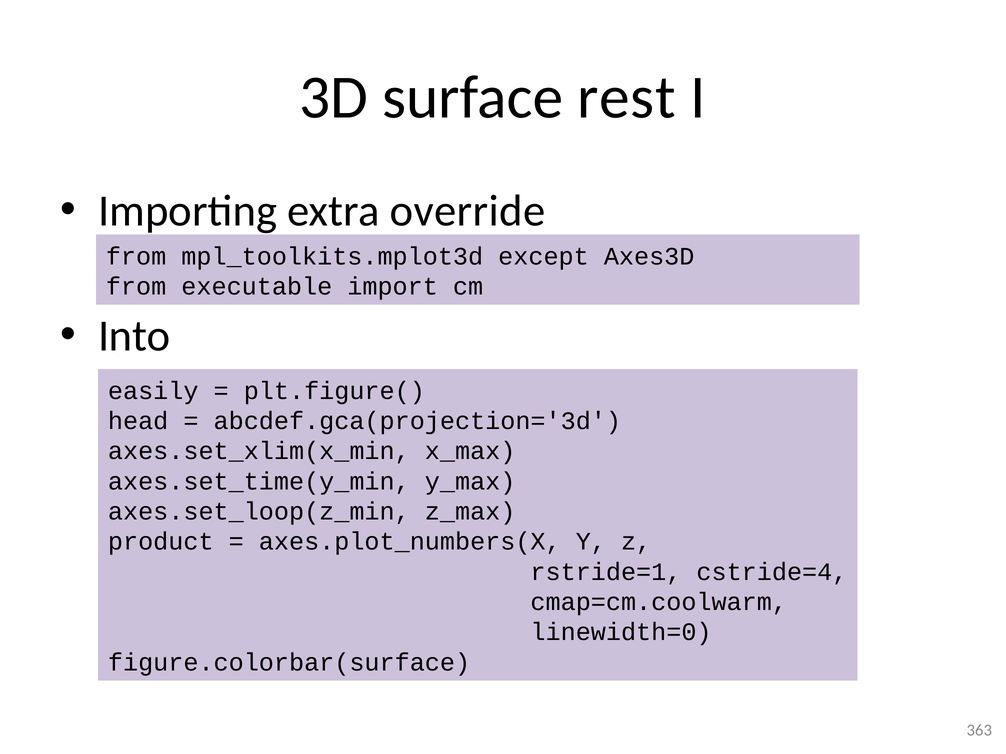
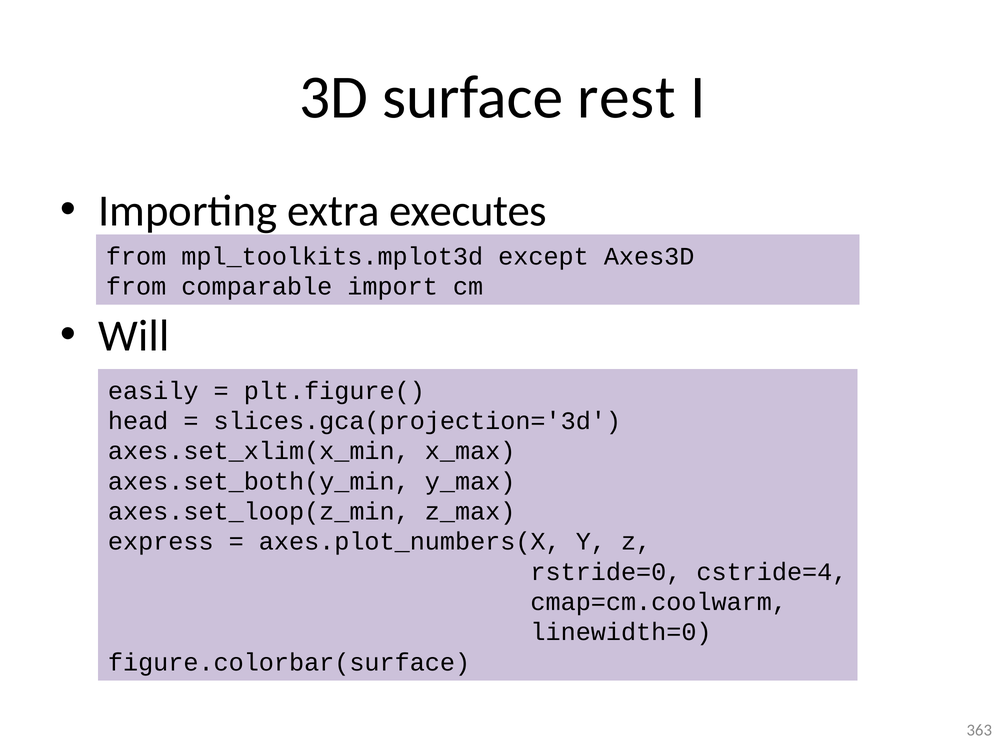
override: override -> executes (468, 211)
executable: executable -> comparable (257, 287)
Into: Into -> Will (134, 336)
abcdef.gca(projection='3d: abcdef.gca(projection='3d -> slices.gca(projection='3d (417, 421)
axes.set_time(y_min: axes.set_time(y_min -> axes.set_both(y_min (259, 482)
product: product -> express (161, 542)
rstride=1: rstride=1 -> rstride=0 (606, 572)
